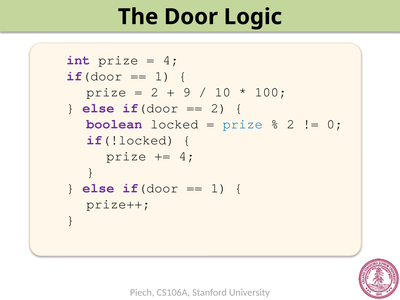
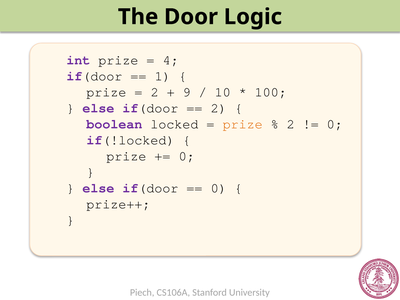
prize colour: blue -> orange (243, 124)
4: 4 -> 0 (187, 156)
1: 1 -> 0 (219, 188)
